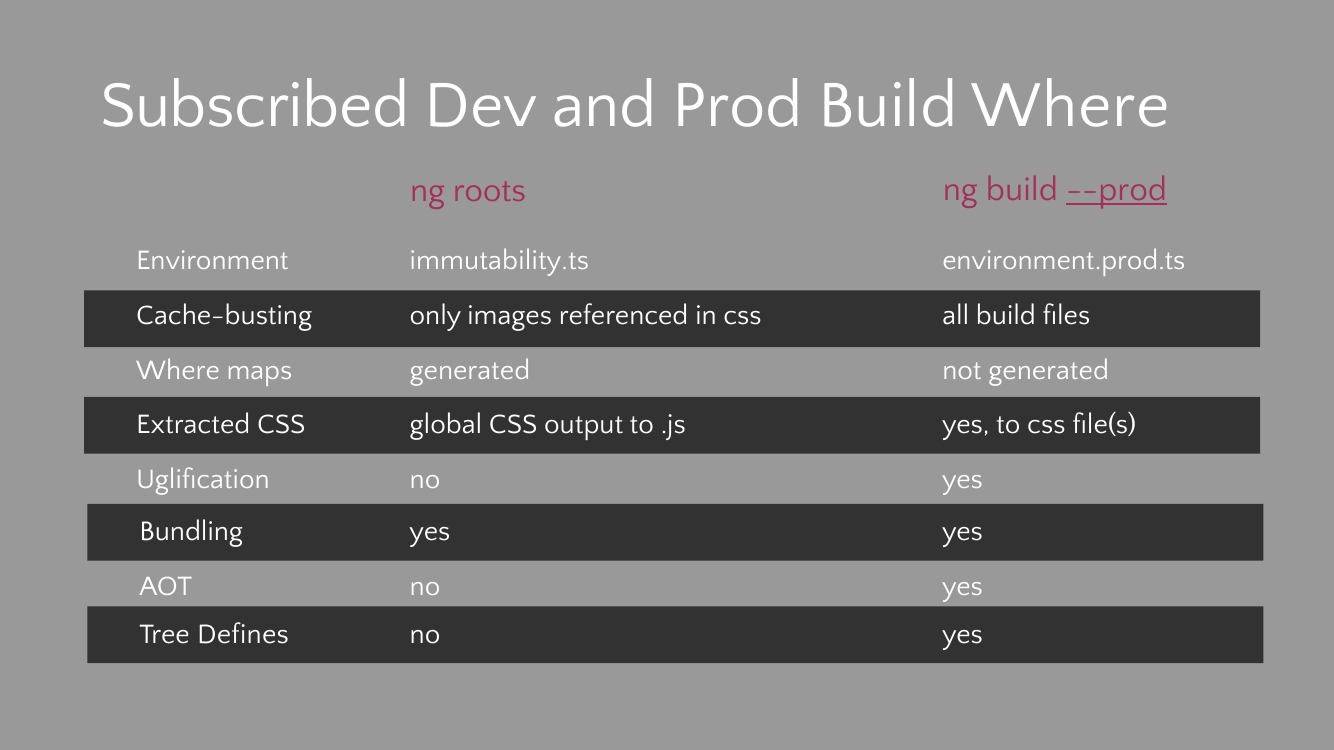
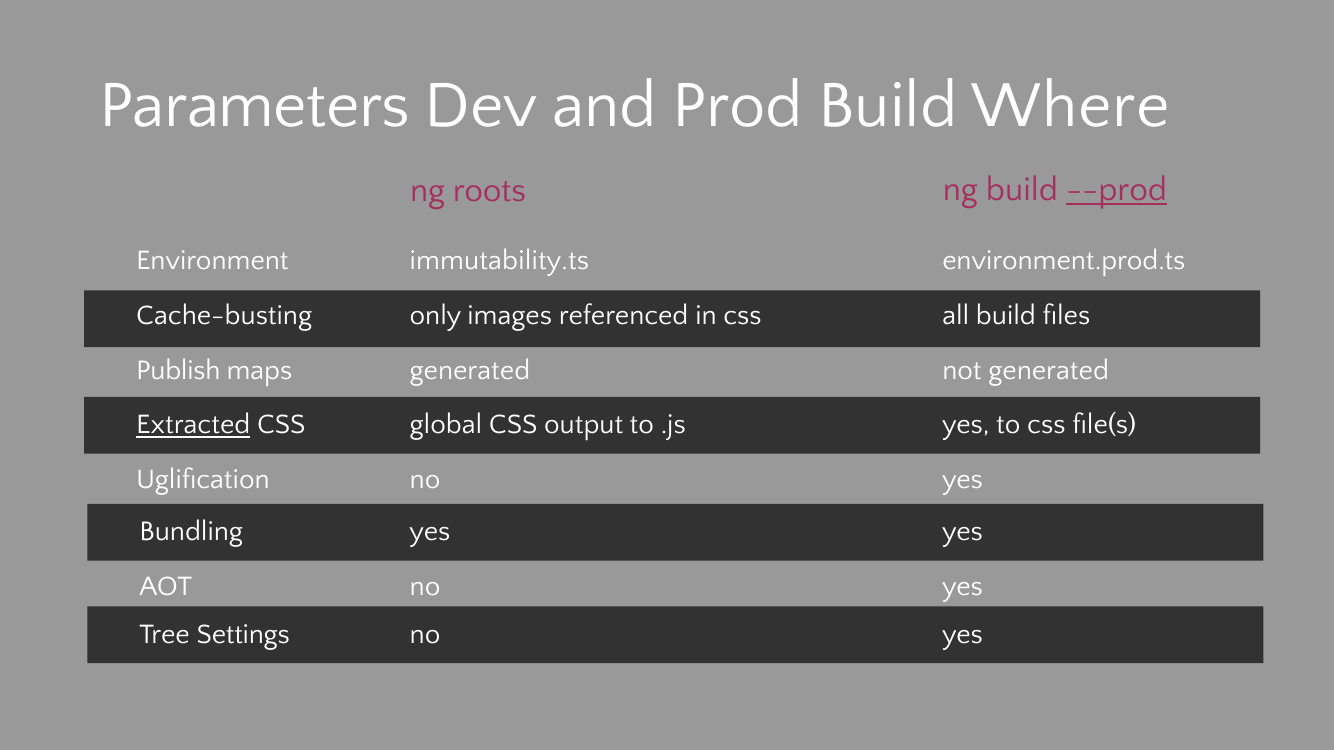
Subscribed: Subscribed -> Parameters (255, 105)
Where: Where -> Publish (178, 370)
Extracted underline: none -> present (193, 425)
Defines: Defines -> Settings (243, 635)
